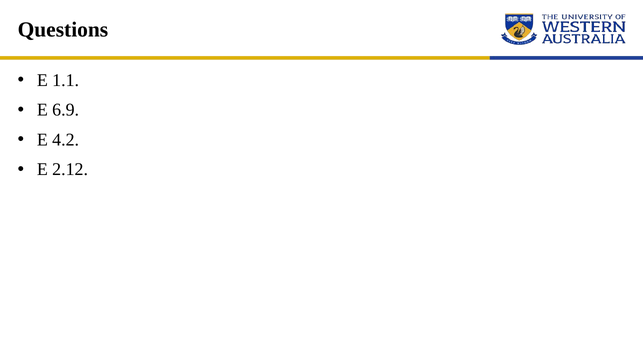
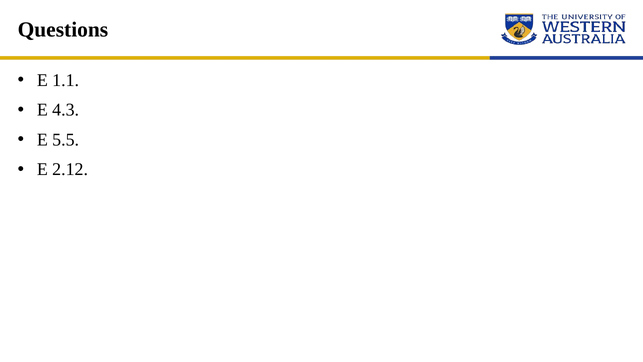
6.9: 6.9 -> 4.3 (66, 110)
4.2: 4.2 -> 5.5 (66, 140)
